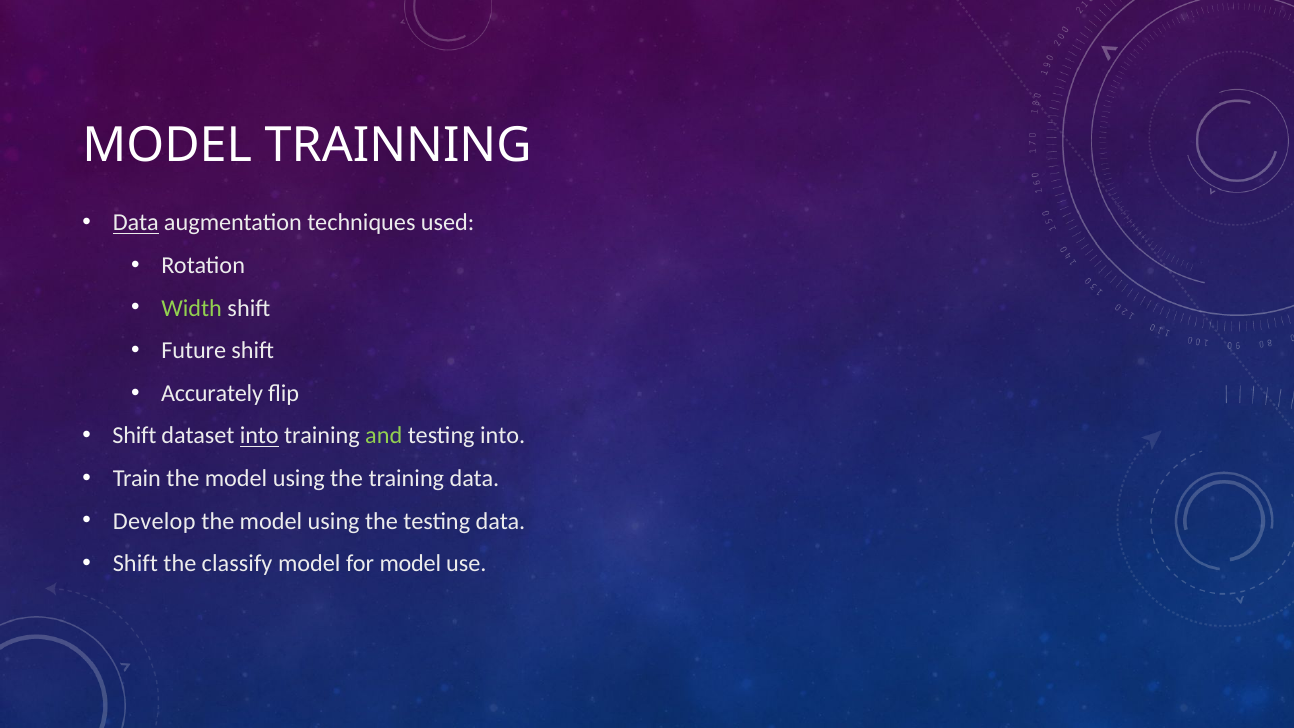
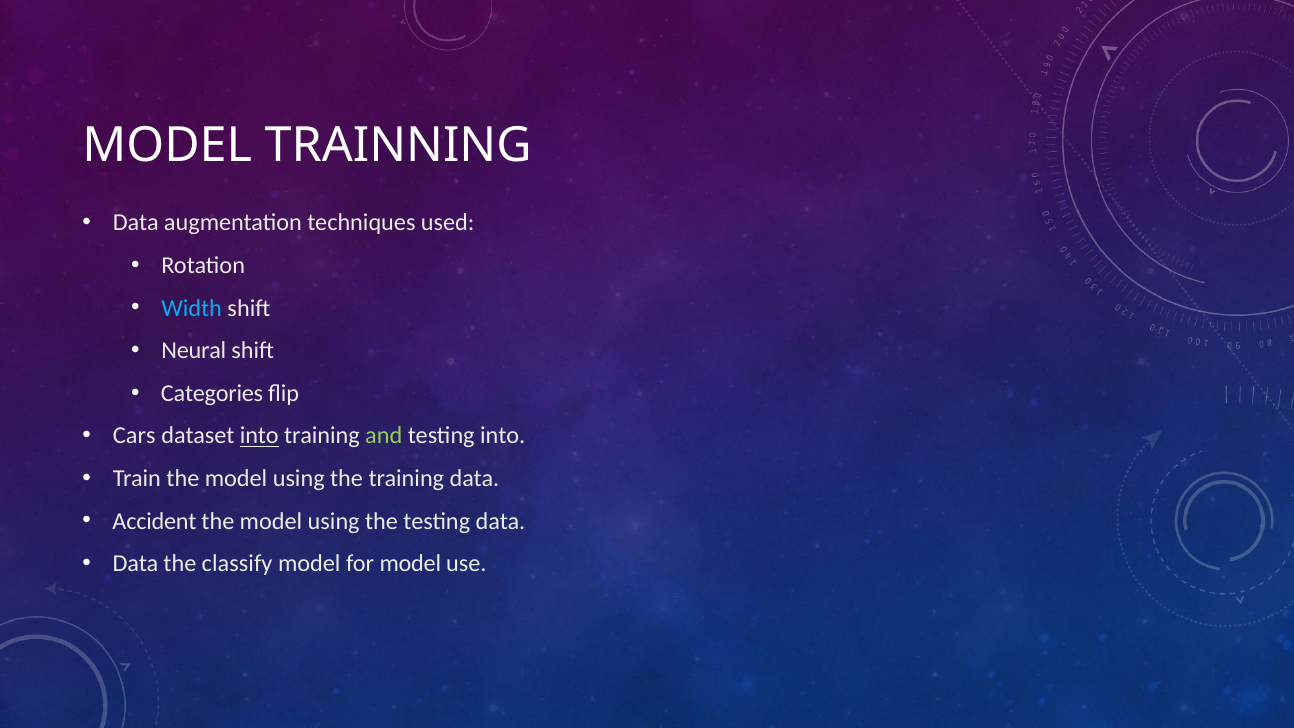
Data underline: present -> none (136, 223)
Width colour: light green -> light blue (192, 308)
Future: Future -> Neural (194, 351)
Accurately: Accurately -> Categories (212, 393)
Shift: Shift -> Cars (134, 436)
Develop: Develop -> Accident (154, 521)
Shift: Shift -> Data (135, 564)
